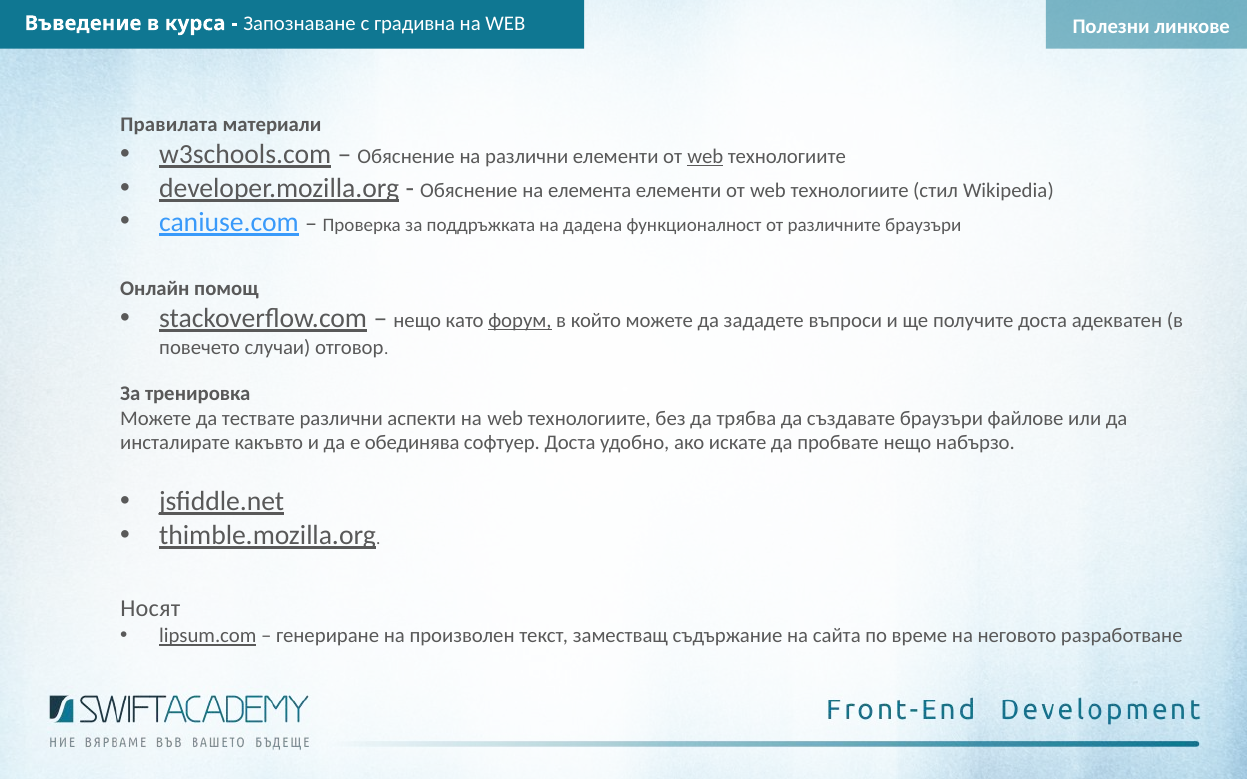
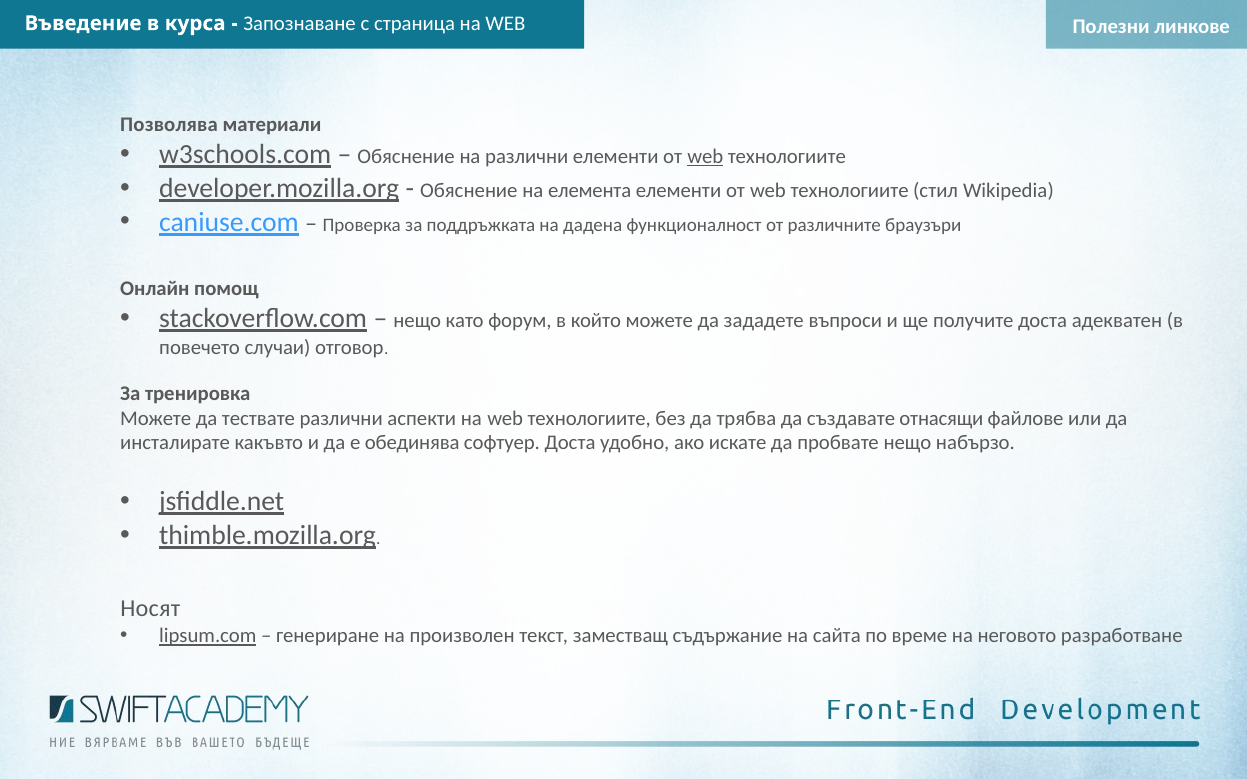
градивна: градивна -> страница (415, 23)
Правилата: Правилата -> Позволява (169, 125)
форум underline: present -> none (520, 321)
създавате браузъри: браузъри -> отнасящи (941, 418)
